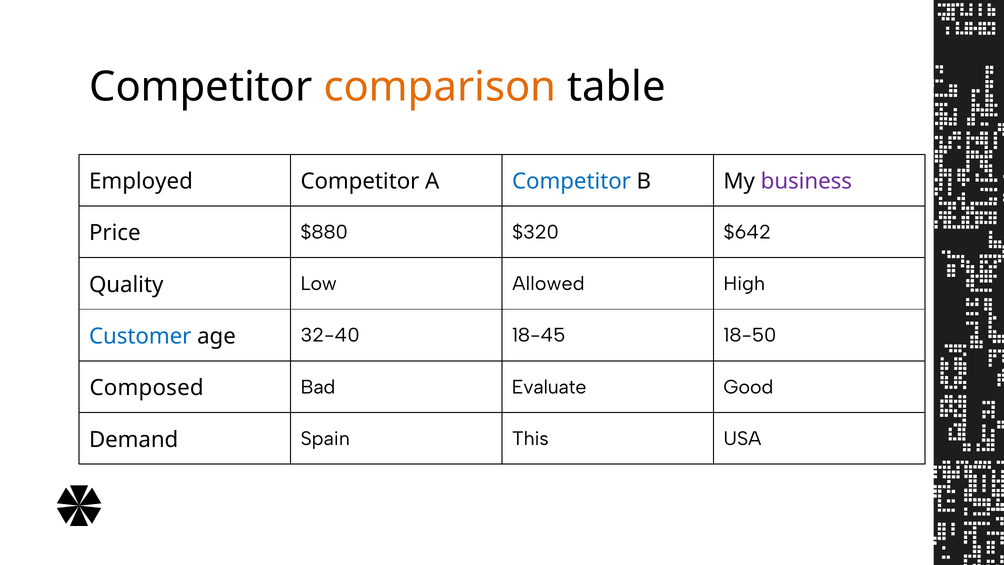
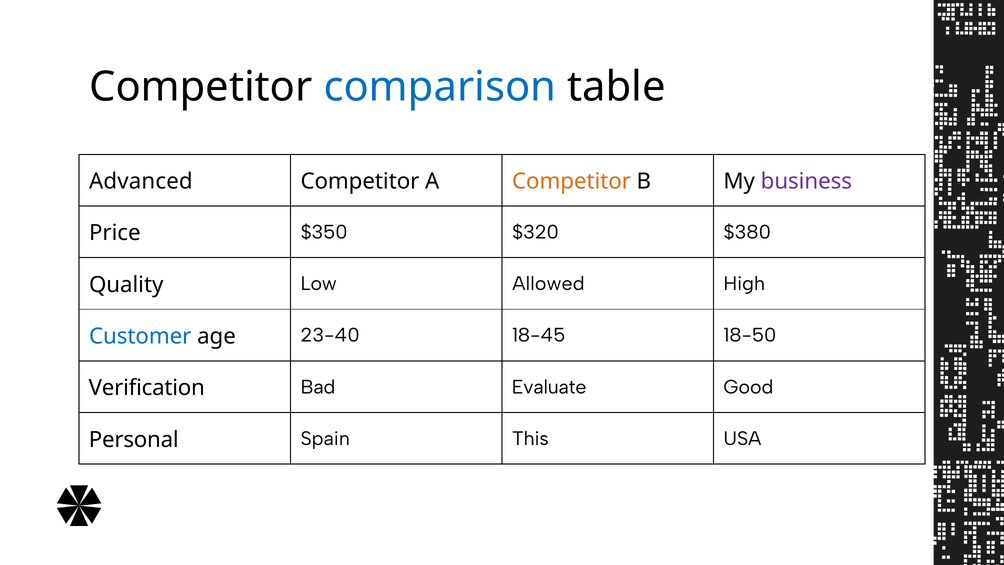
comparison colour: orange -> blue (440, 87)
Employed: Employed -> Advanced (141, 181)
Competitor colour: blue -> orange (571, 181)
$880: $880 -> $350 (324, 232)
$642: $642 -> $380 (747, 232)
32-40: 32-40 -> 23-40 (330, 335)
Composed: Composed -> Verification (147, 388)
Demand: Demand -> Personal (134, 439)
